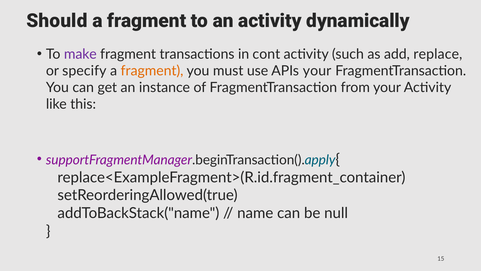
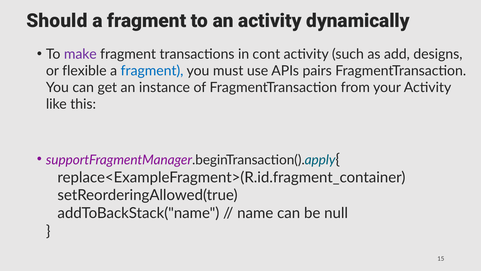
replace: replace -> designs (438, 54)
specify: specify -> flexible (84, 71)
fragment colour: orange -> blue (152, 71)
APIs your: your -> pairs (317, 71)
